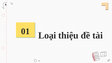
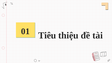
Loại: Loại -> Tiêu (47, 35)
